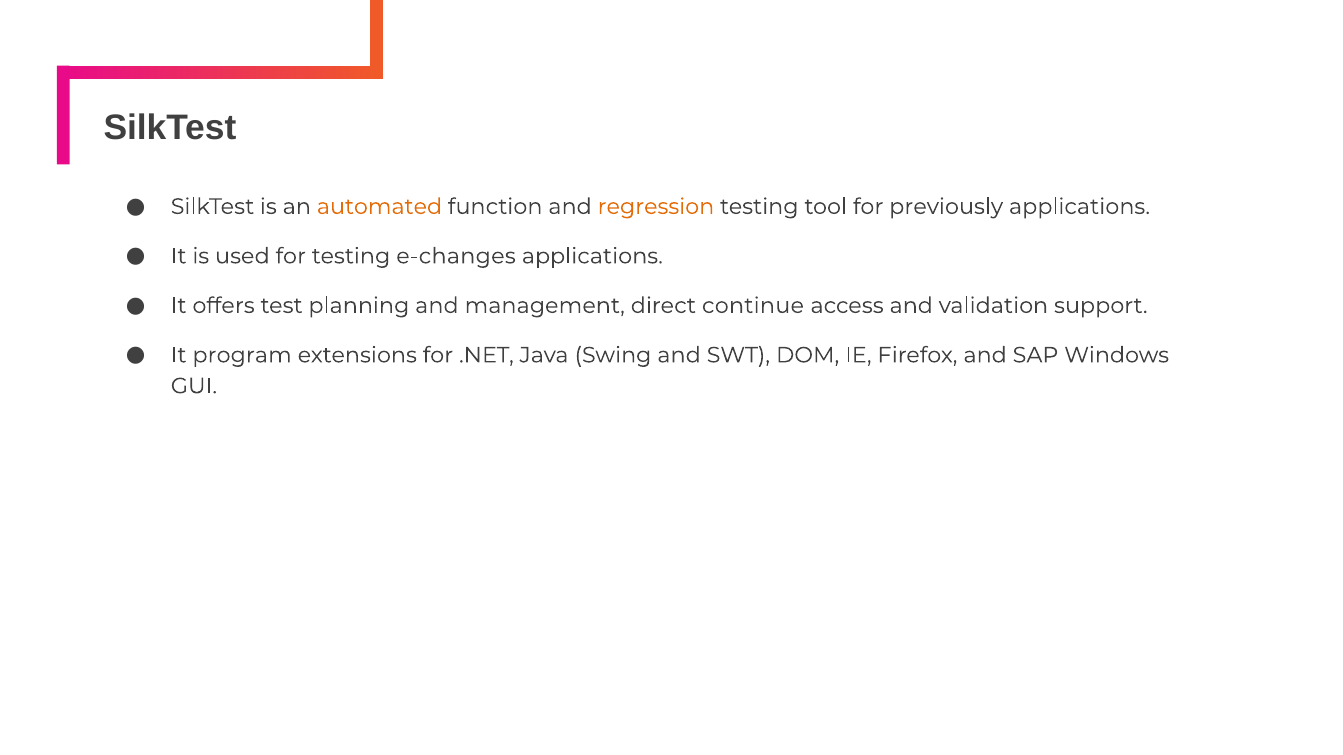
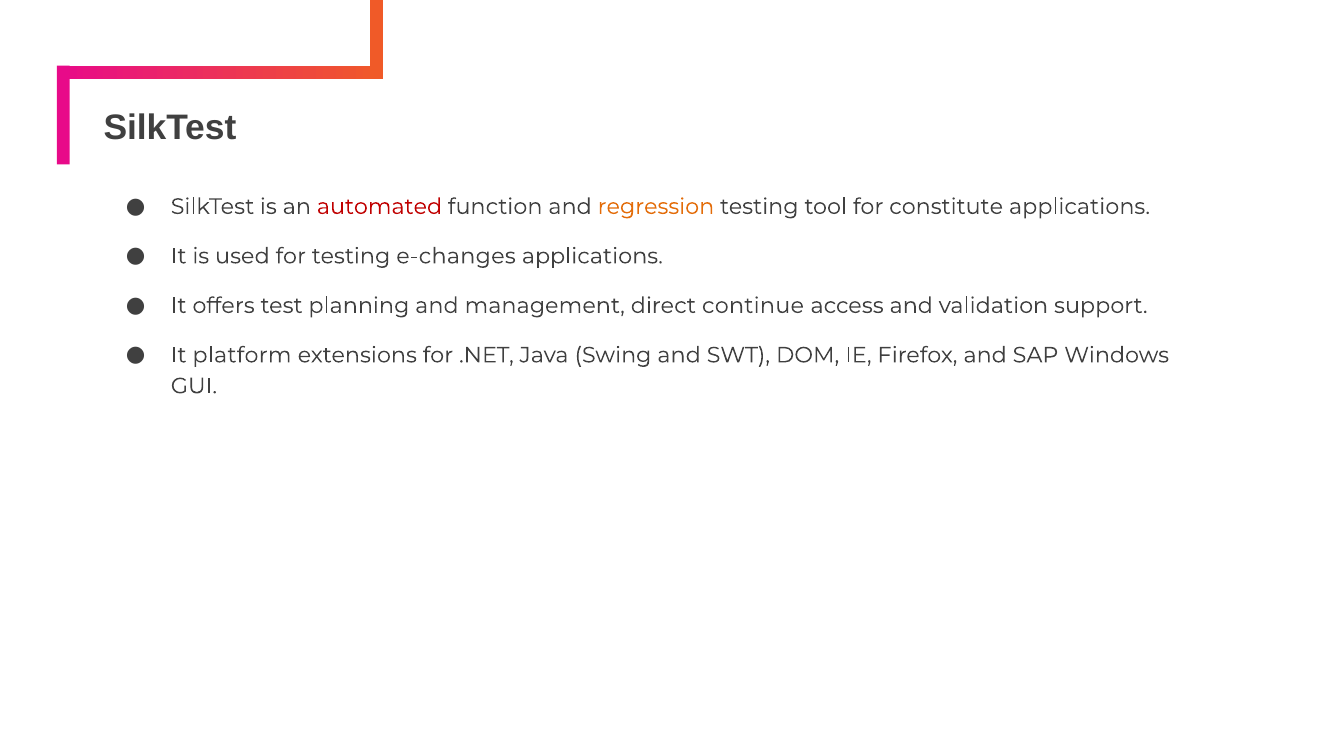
automated colour: orange -> red (379, 207)
previously: previously -> constitute (946, 207)
program: program -> platform (242, 355)
